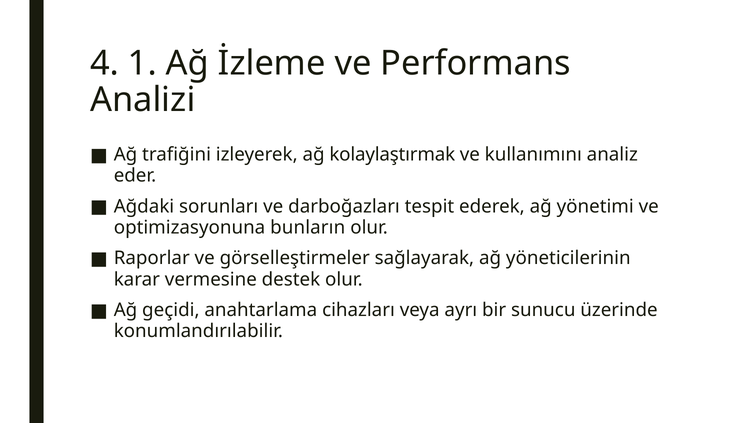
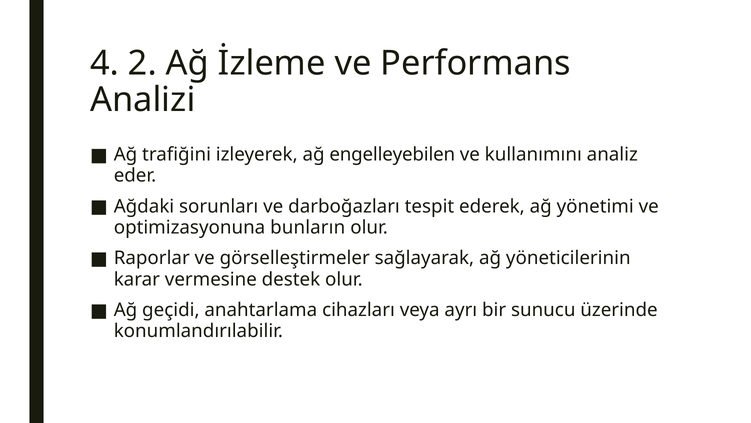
1: 1 -> 2 (142, 63)
kolaylaştırmak: kolaylaştırmak -> engelleyebilen (392, 154)
